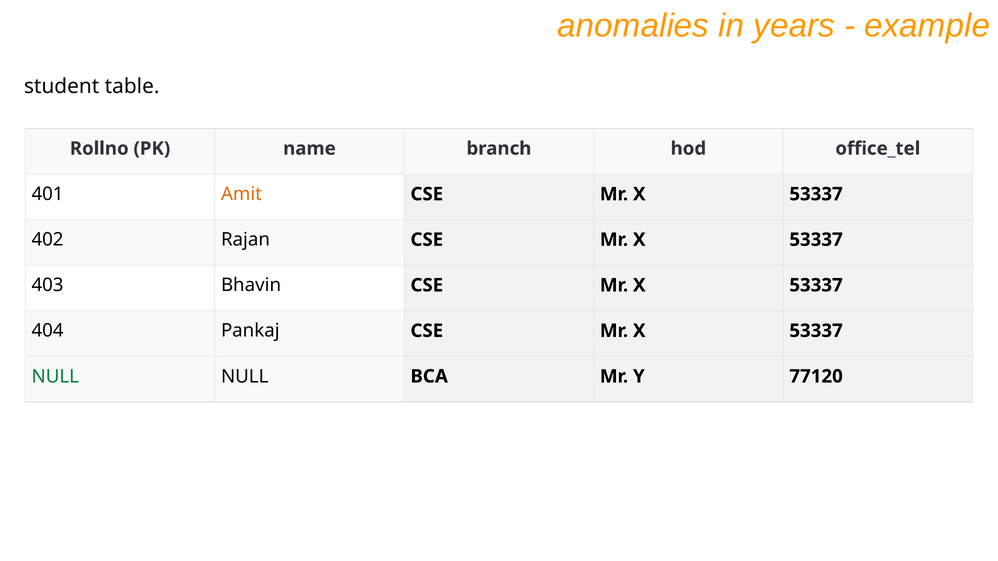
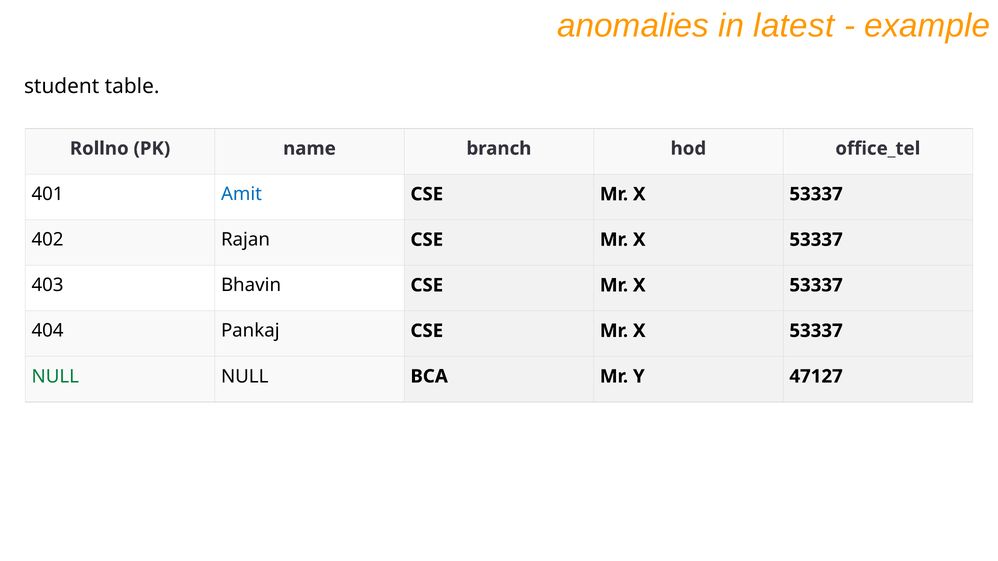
years: years -> latest (794, 26)
Amit colour: orange -> blue (241, 194)
77120: 77120 -> 47127 (816, 377)
